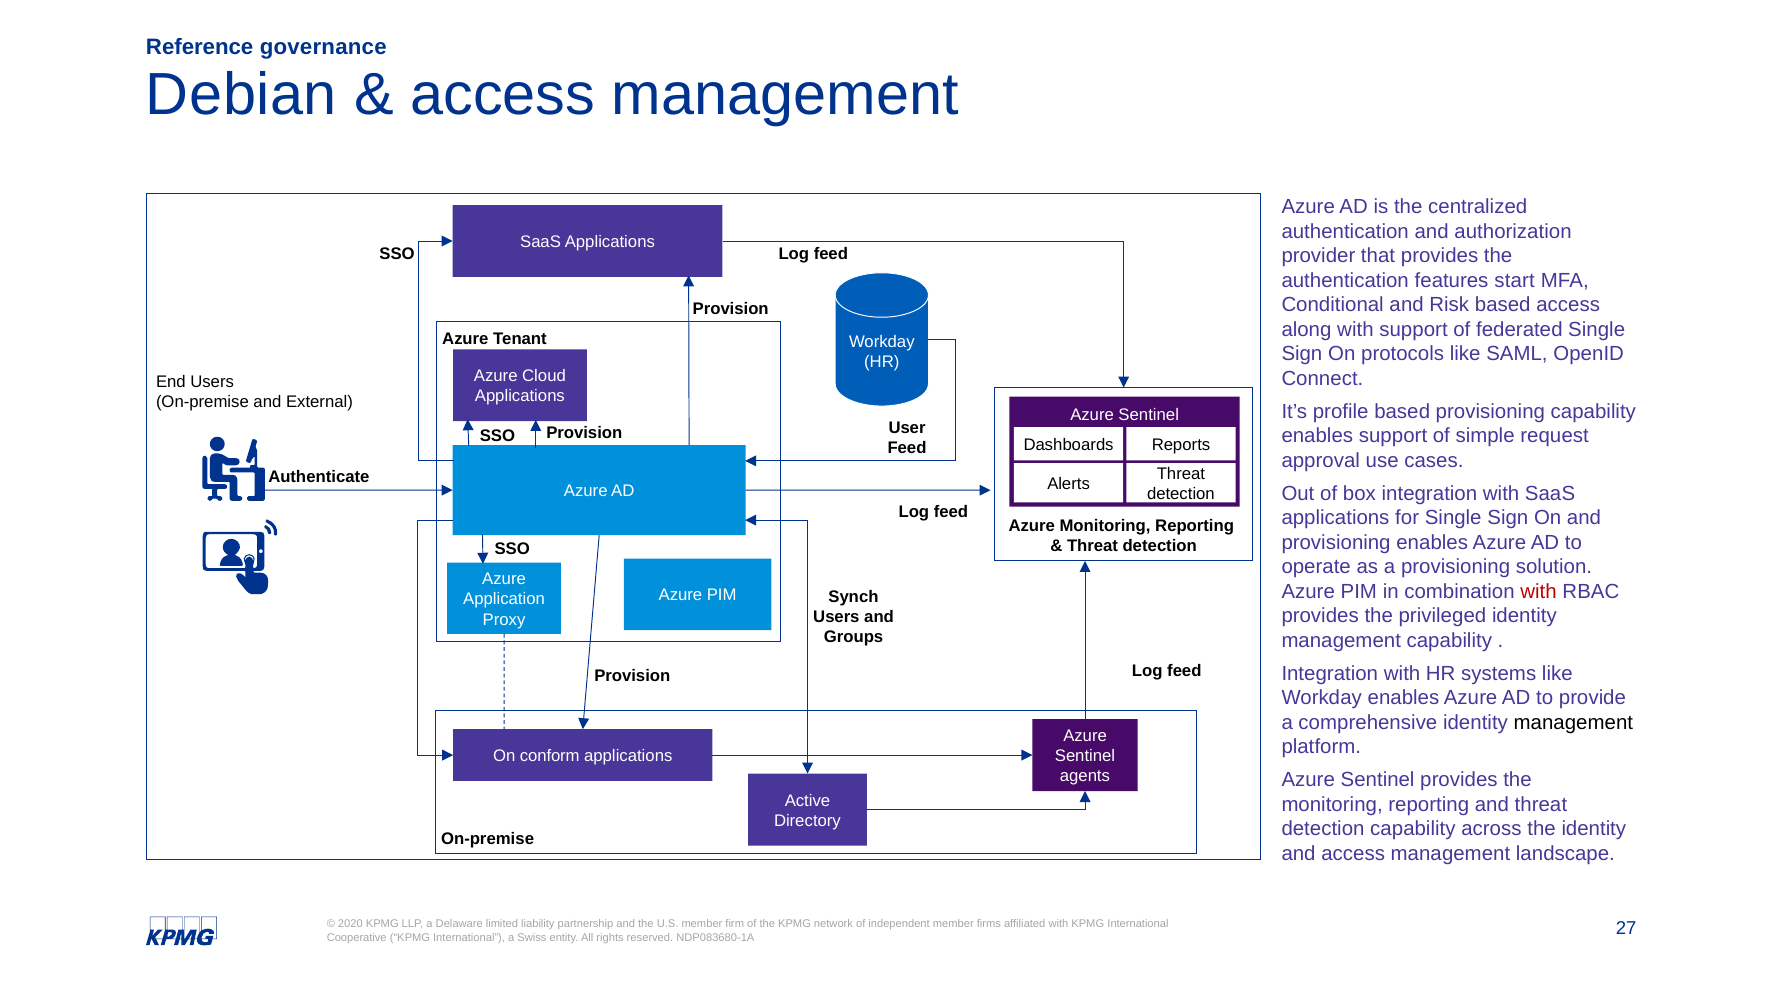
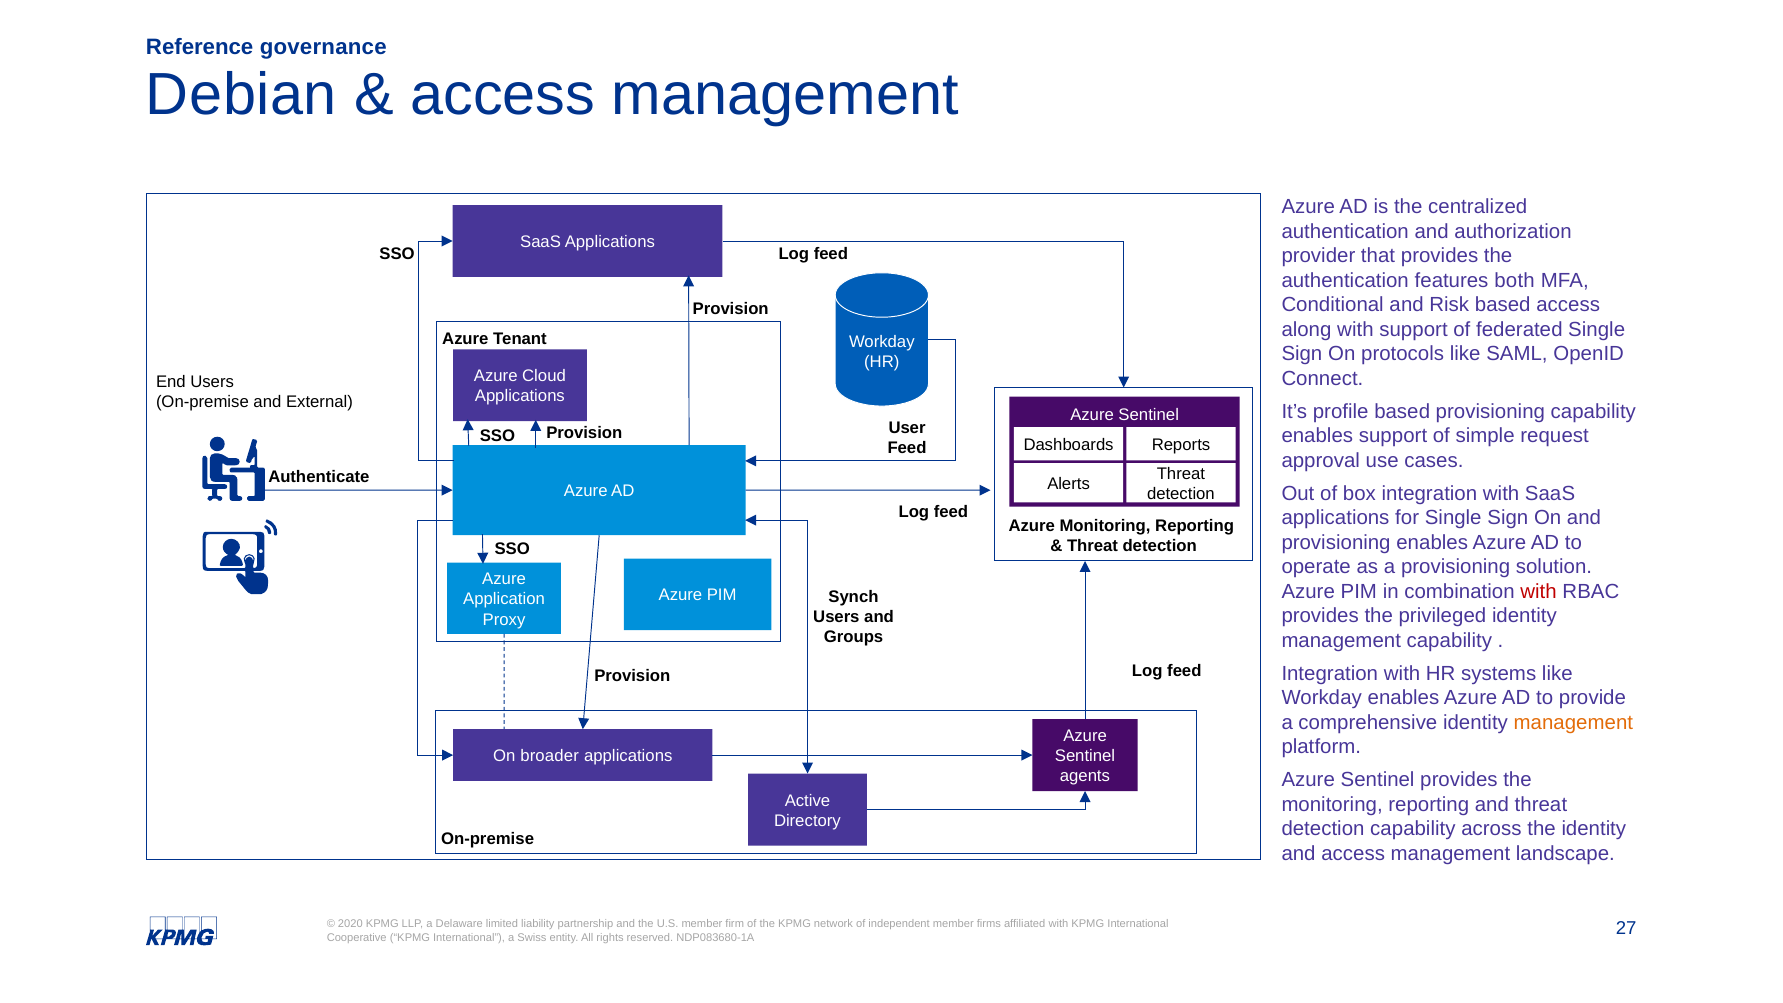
start: start -> both (1515, 280)
management colour: black -> orange (1573, 723)
conform: conform -> broader (550, 756)
